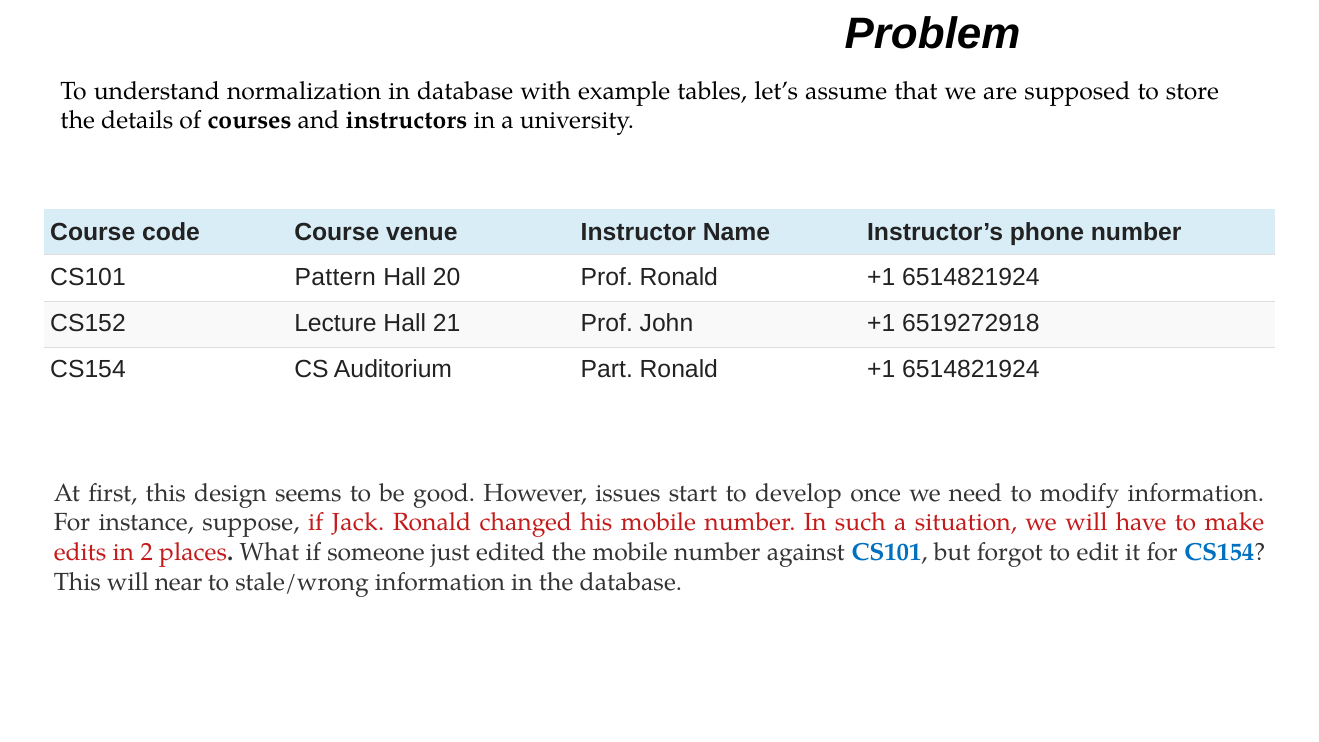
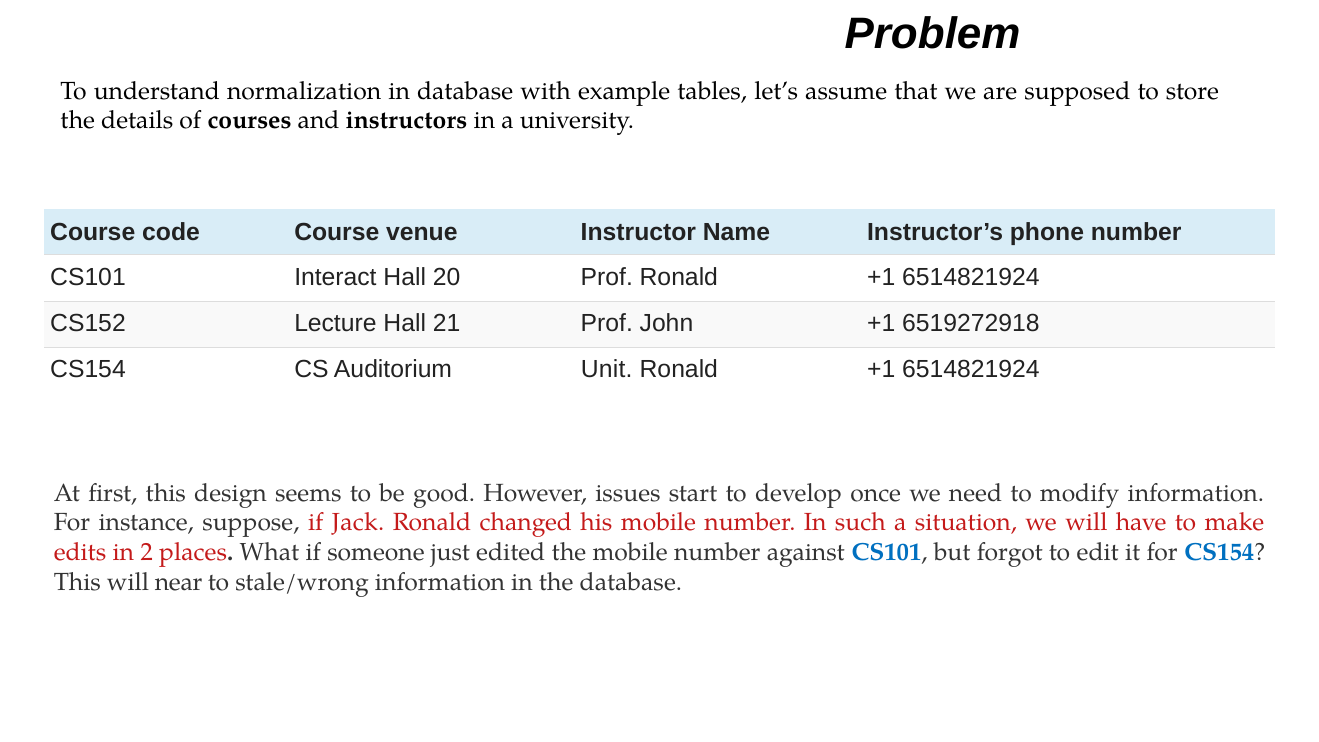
Pattern: Pattern -> Interact (335, 277)
Part: Part -> Unit (607, 370)
